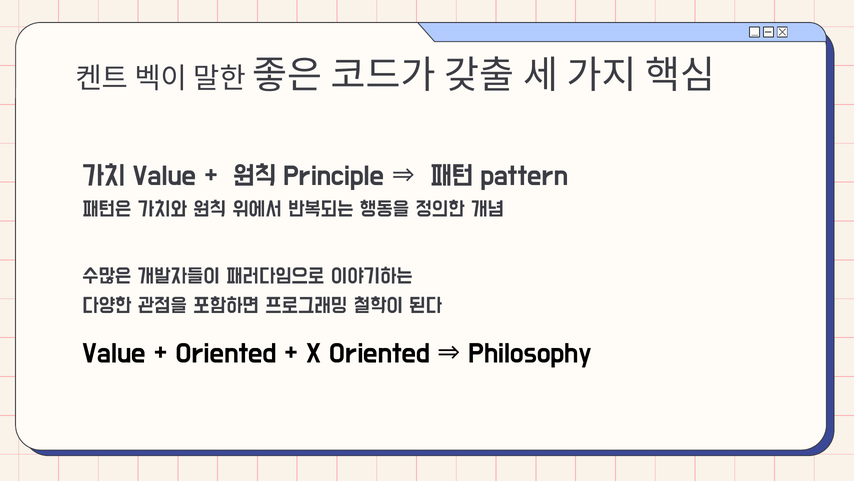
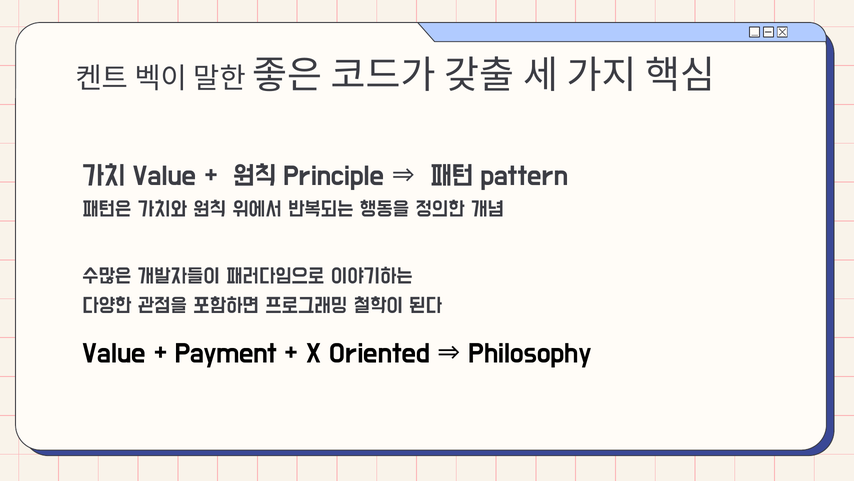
Oriented: Oriented -> Payment (226, 353)
